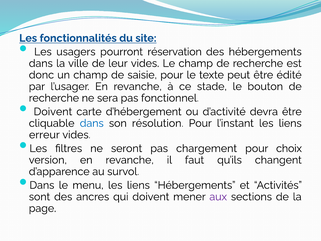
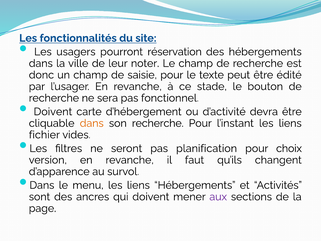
leur vides: vides -> noter (145, 63)
dans colour: blue -> orange (92, 123)
son résolution: résolution -> recherche (158, 123)
erreur: erreur -> fichier (44, 135)
chargement: chargement -> planification (207, 148)
